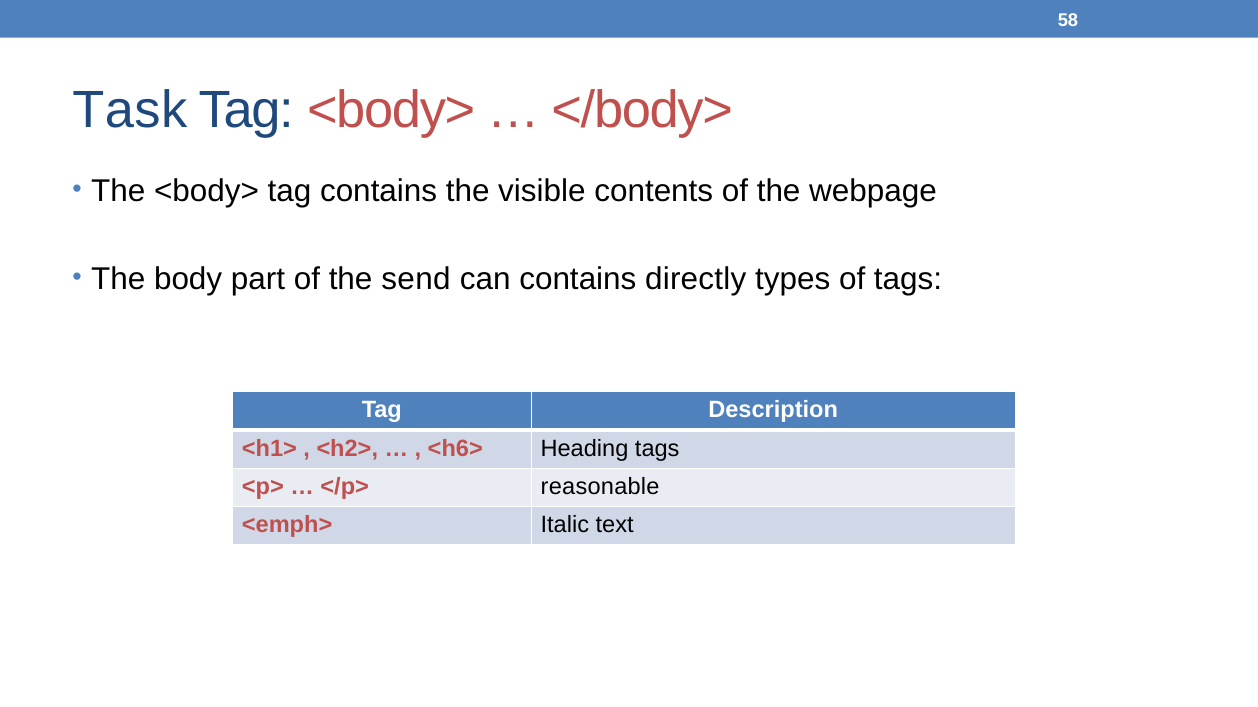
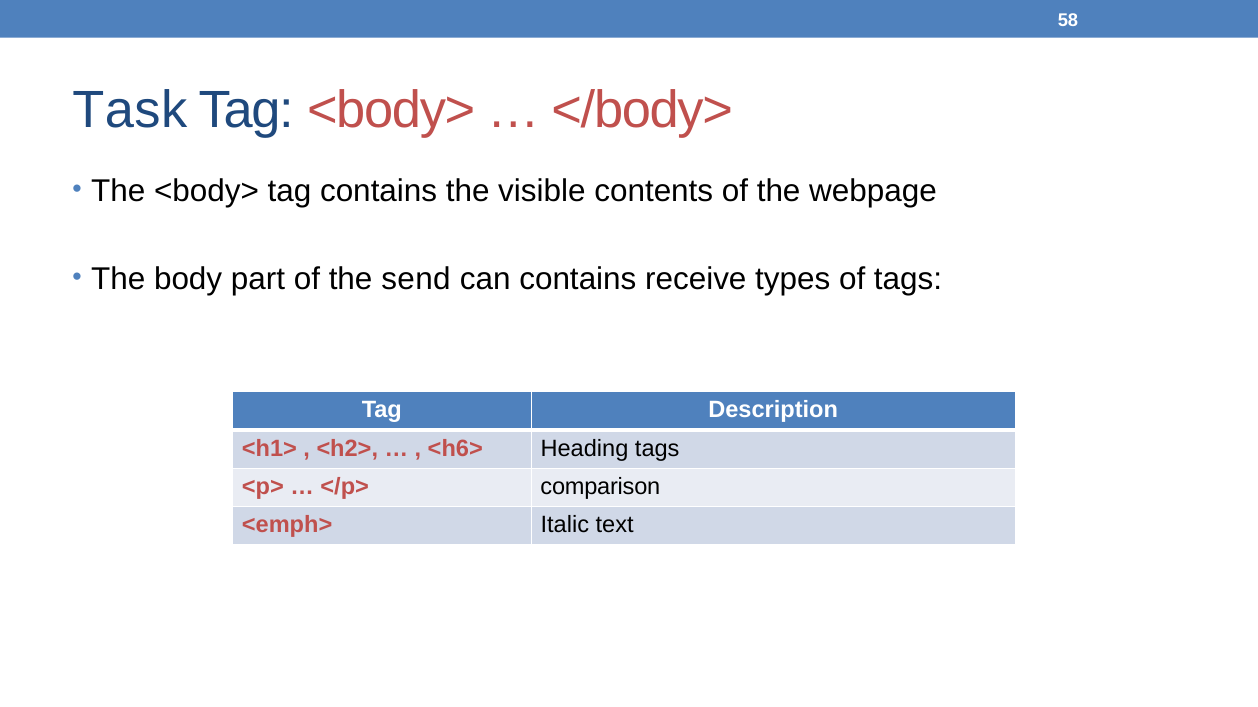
directly: directly -> receive (696, 279)
reasonable: reasonable -> comparison (600, 487)
